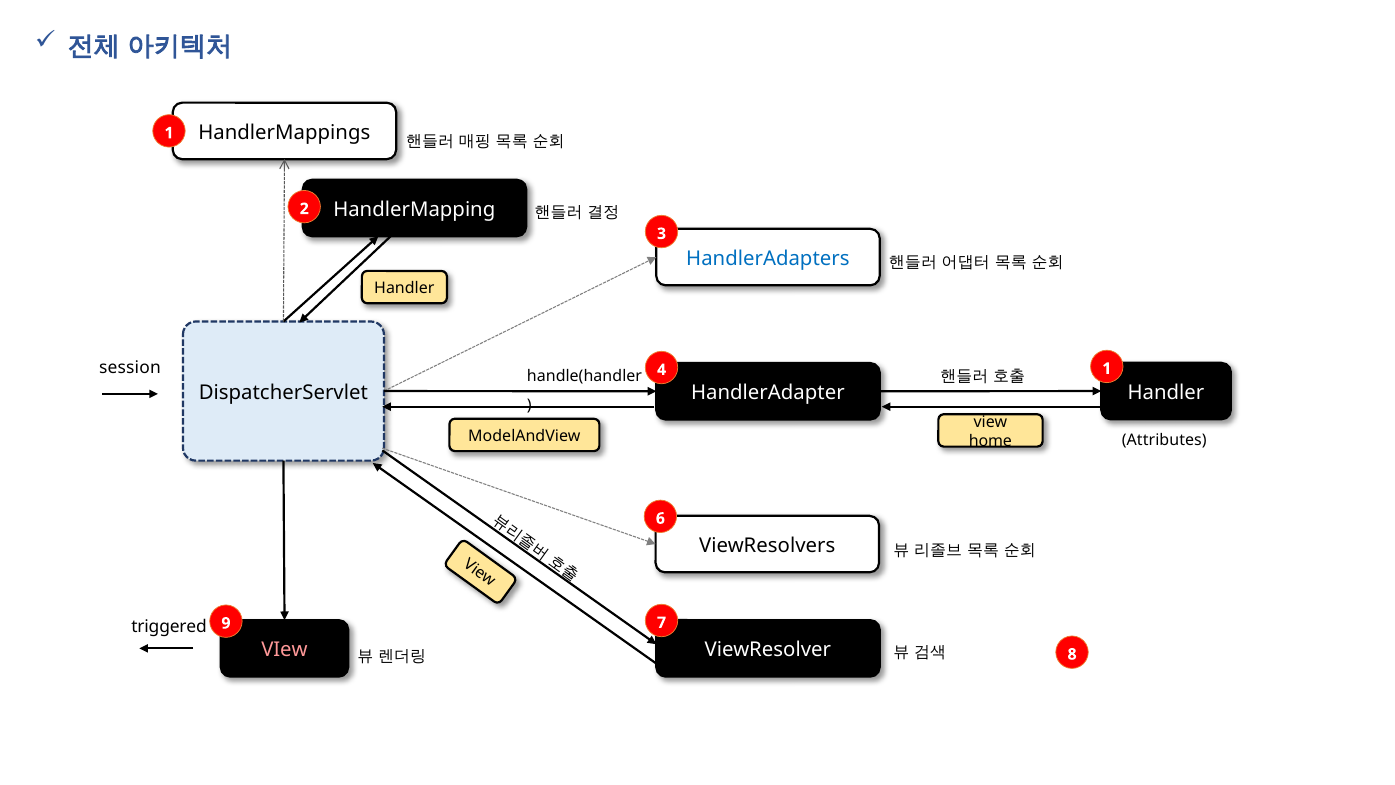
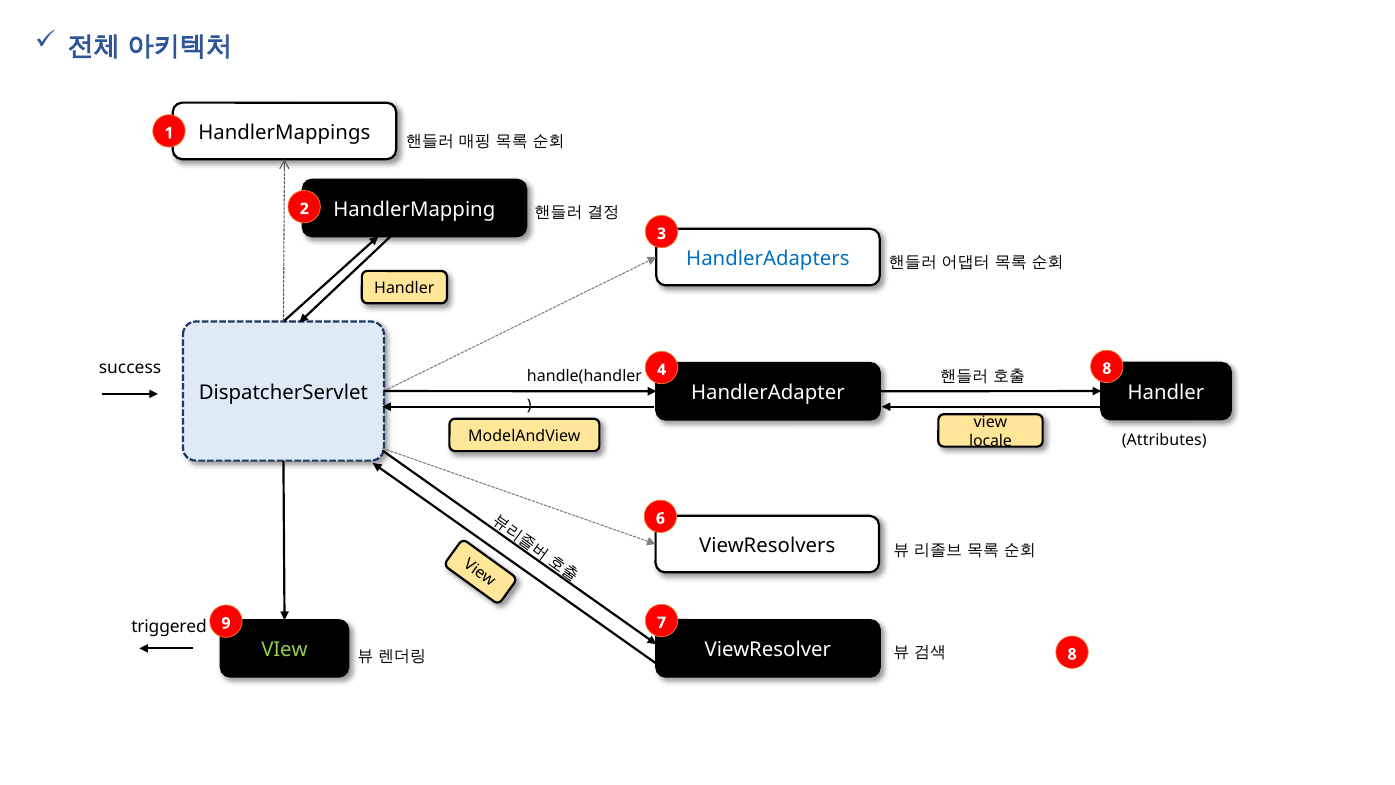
session: session -> success (130, 368)
4 1: 1 -> 8 (1107, 368)
home: home -> locale (990, 441)
VIew colour: pink -> light green (284, 649)
